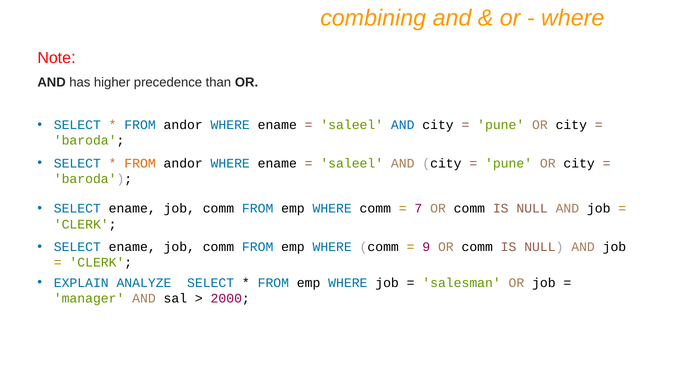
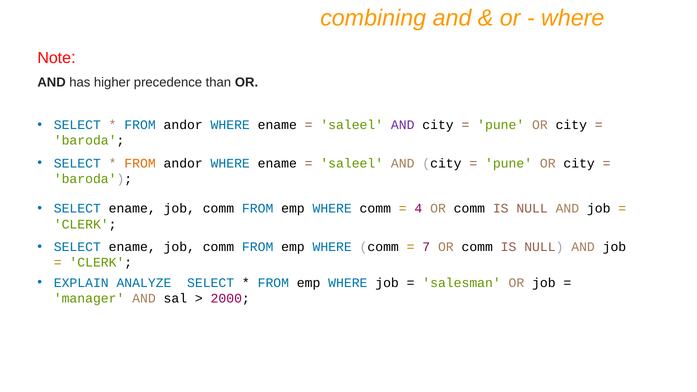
AND colour: blue -> purple (403, 125)
7: 7 -> 4 (418, 209)
9: 9 -> 7 (426, 247)
